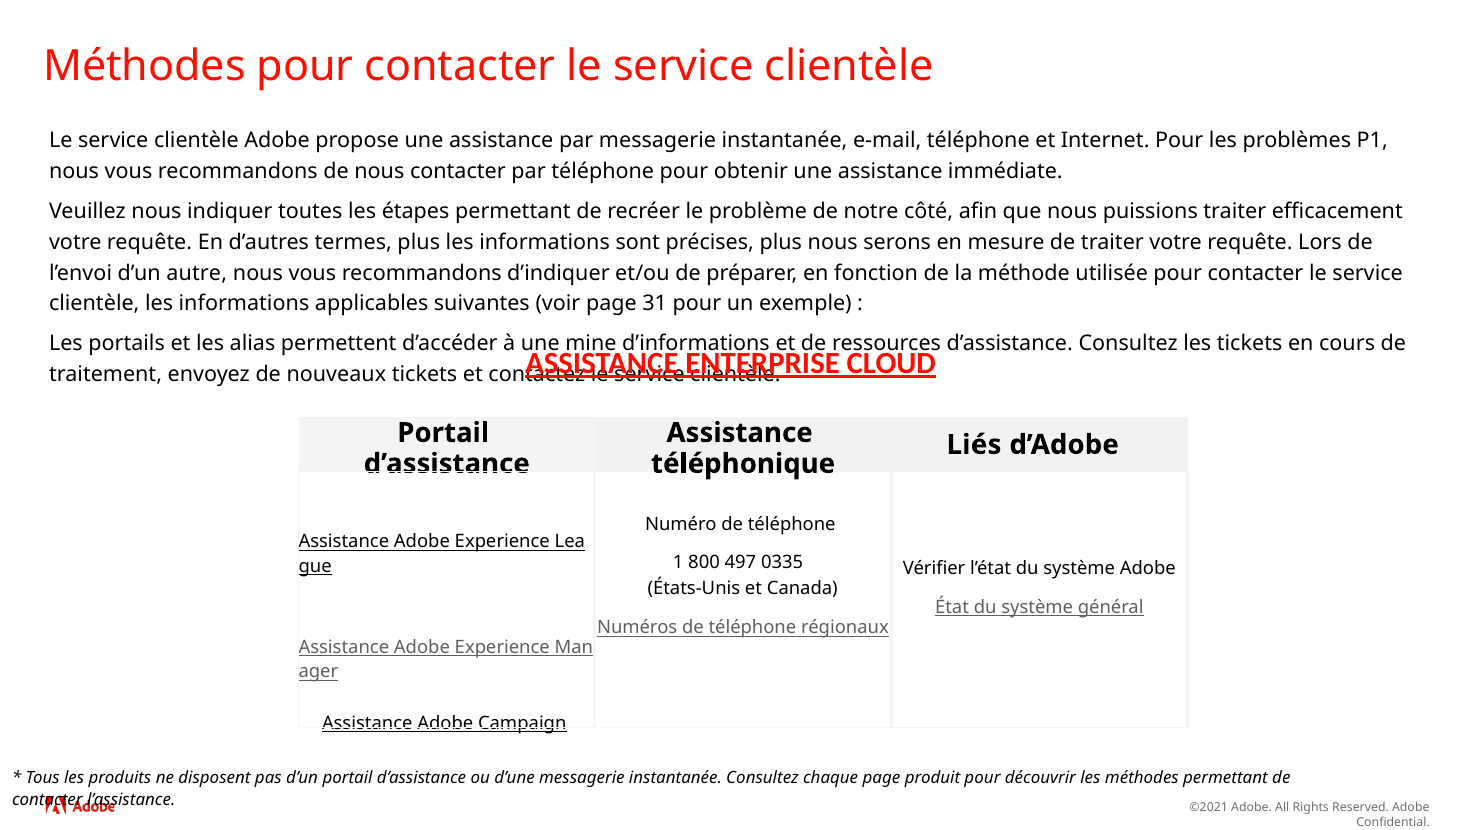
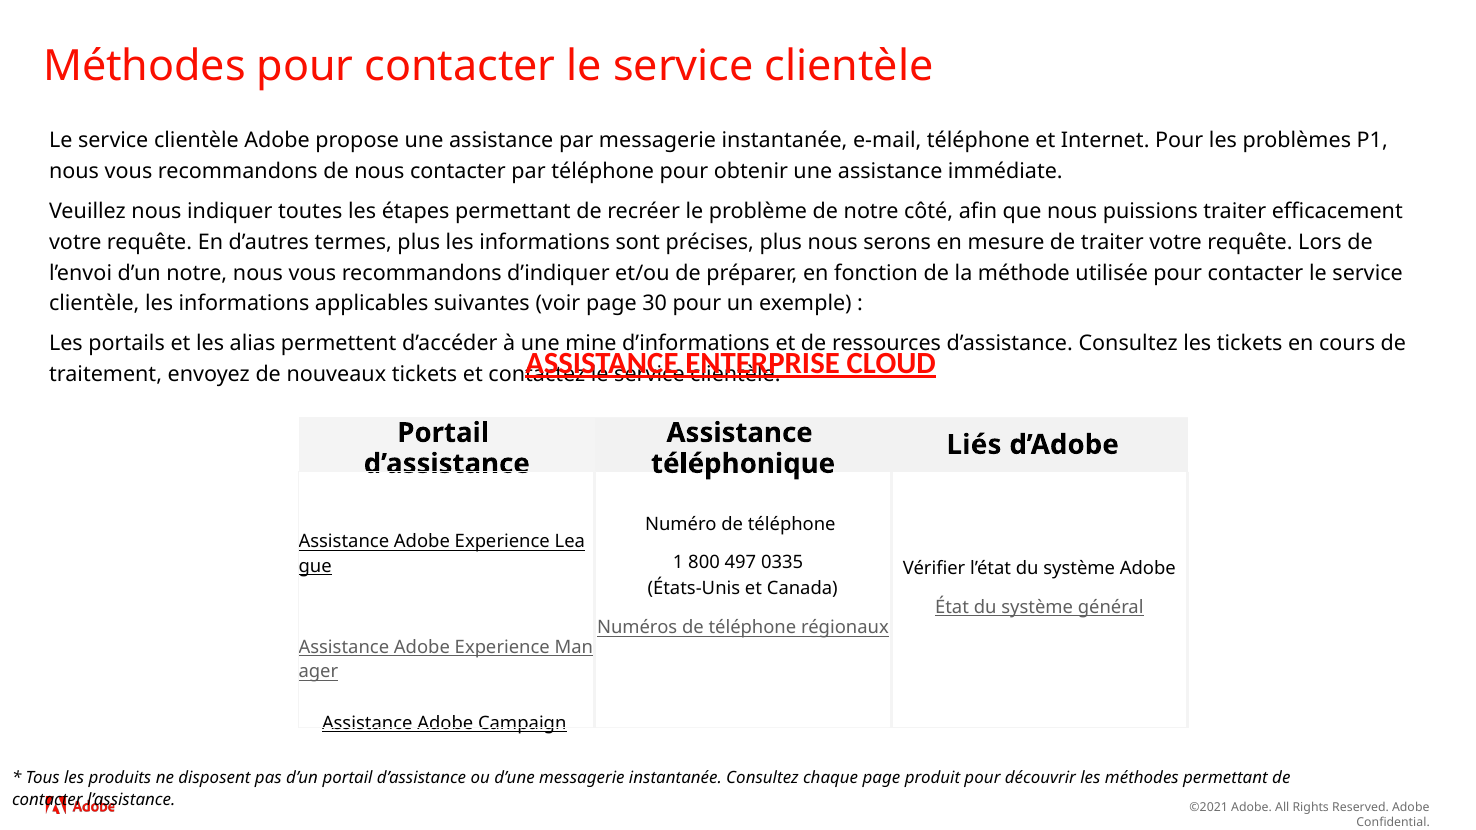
d’un autre: autre -> notre (197, 273)
31: 31 -> 30 (655, 304)
